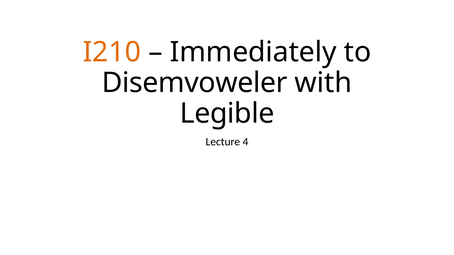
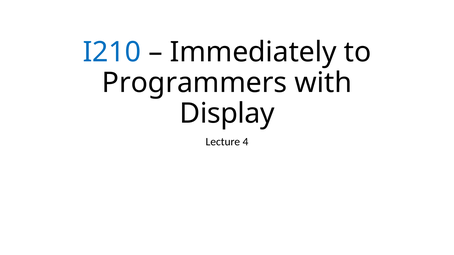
I210 colour: orange -> blue (112, 52)
Disemvoweler: Disemvoweler -> Programmers (195, 83)
Legible: Legible -> Display (227, 113)
